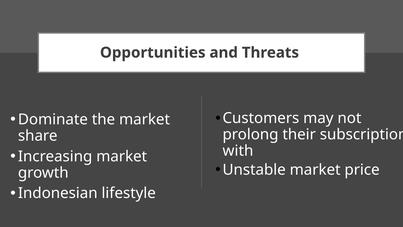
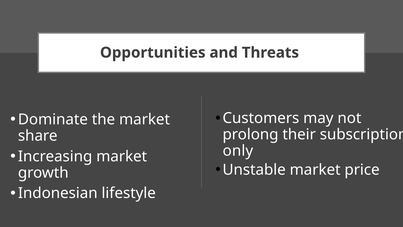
with: with -> only (238, 151)
